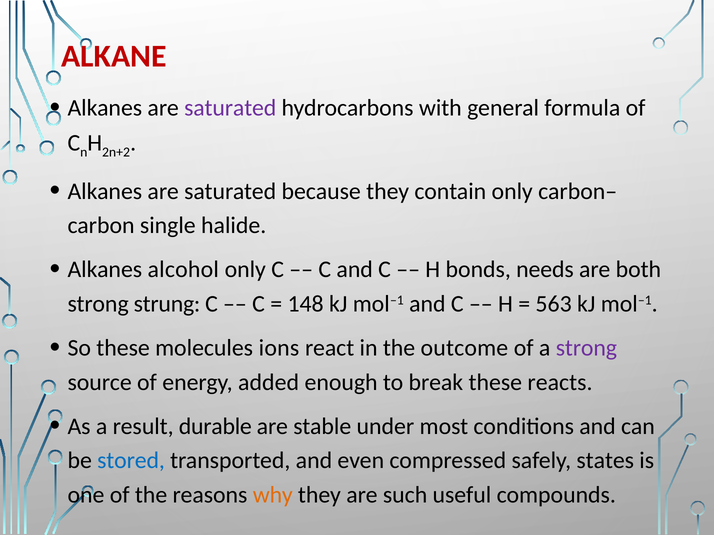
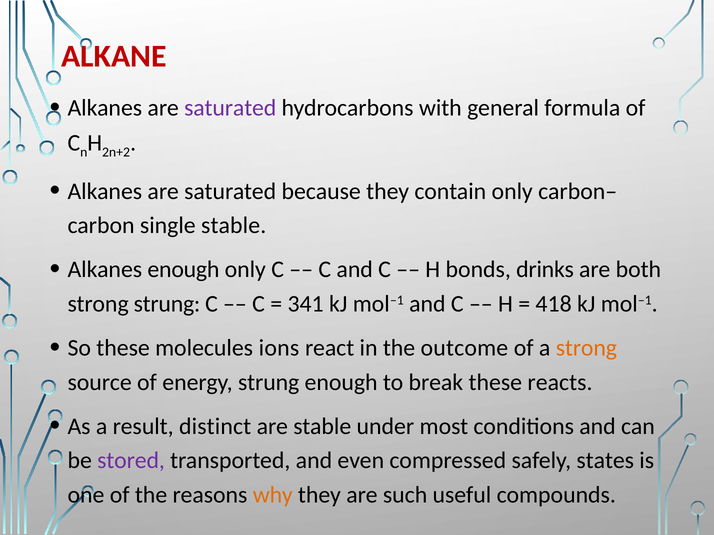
single halide: halide -> stable (234, 226)
Alkanes alcohol: alcohol -> enough (183, 270)
needs: needs -> drinks (545, 270)
148: 148 -> 341 (306, 304)
563: 563 -> 418 (554, 304)
strong colour: purple -> orange (586, 348)
energy added: added -> strung (269, 383)
durable: durable -> distinct (215, 427)
stored colour: blue -> purple (131, 461)
